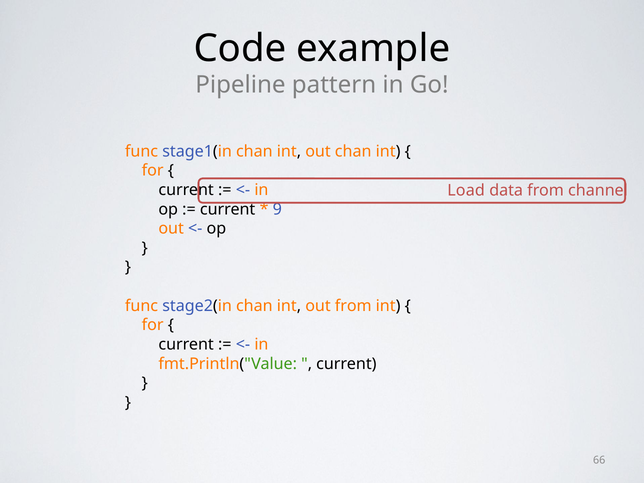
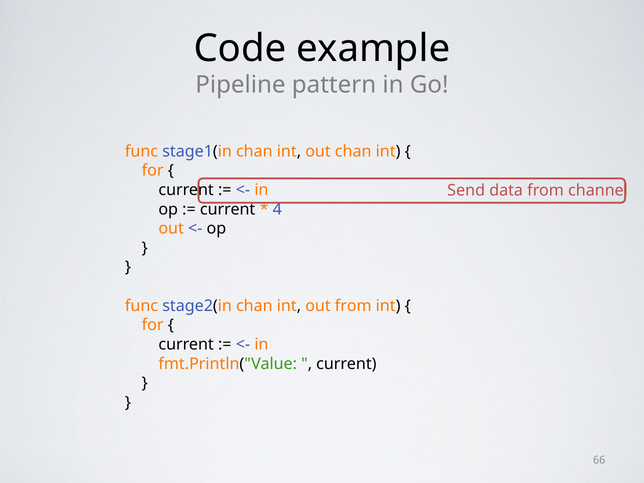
Load: Load -> Send (466, 190)
9: 9 -> 4 (277, 209)
